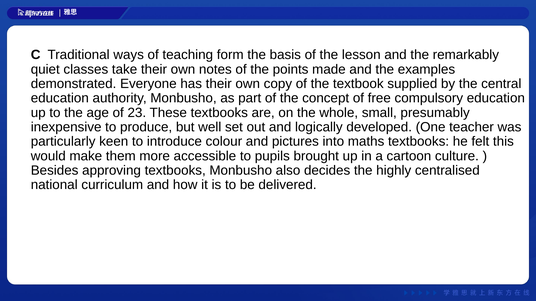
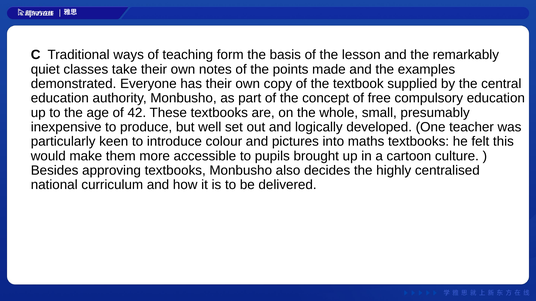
23: 23 -> 42 (137, 113)
